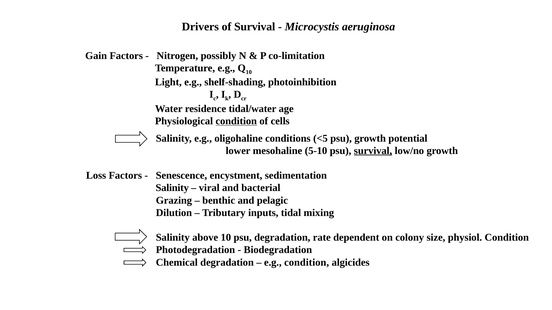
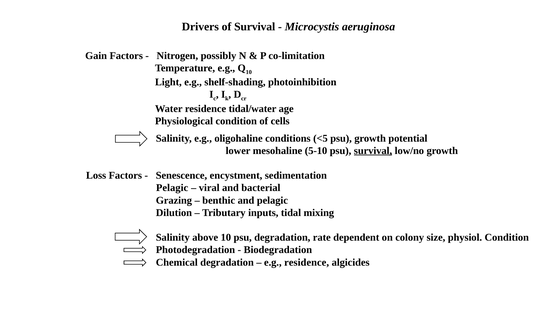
condition underline: present -> none (236, 121)
Salinity: Salinity -> Pelagic (172, 188)
e.g condition: condition -> residence (307, 263)
